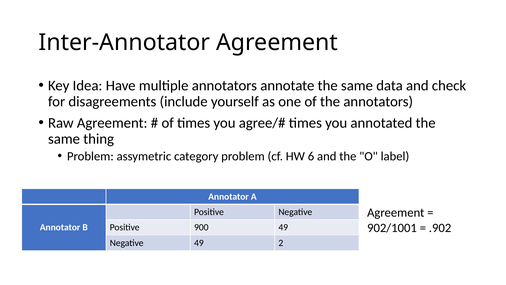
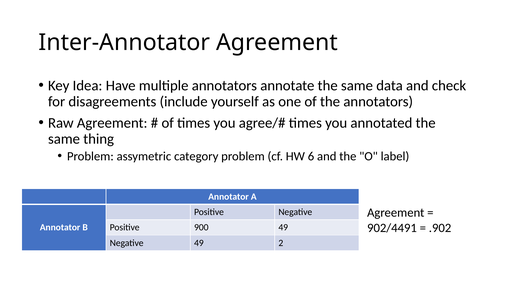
902/1001: 902/1001 -> 902/4491 (392, 228)
